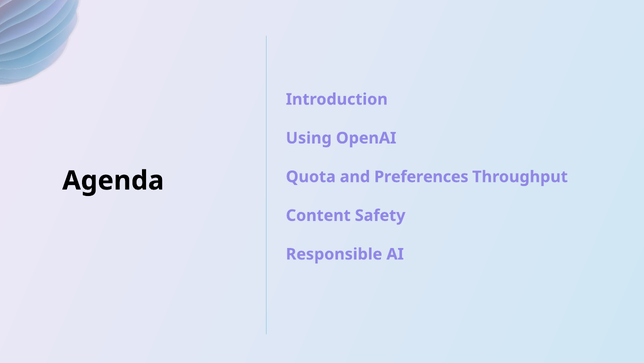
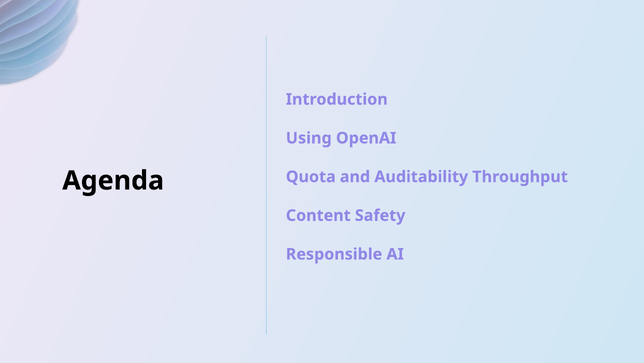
Preferences: Preferences -> Auditability (421, 176)
